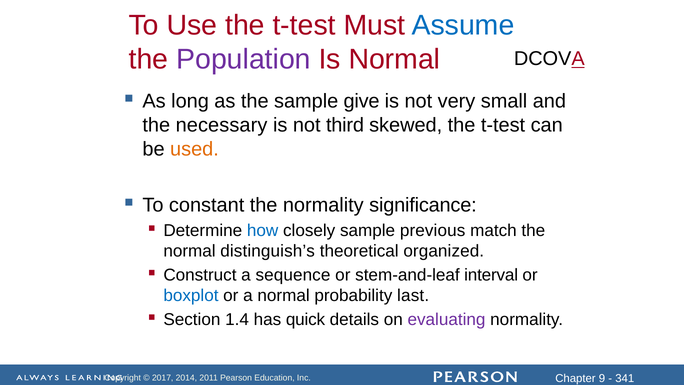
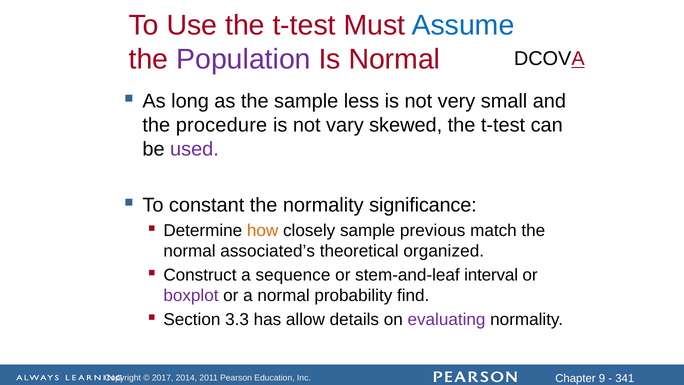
give: give -> less (361, 101)
necessary: necessary -> procedure (221, 125)
third: third -> vary (345, 125)
used colour: orange -> purple (194, 149)
how colour: blue -> orange (263, 231)
distinguish’s: distinguish’s -> associated’s (268, 251)
boxplot colour: blue -> purple (191, 296)
last: last -> find (413, 296)
1.4: 1.4 -> 3.3 (237, 319)
quick: quick -> allow (305, 319)
